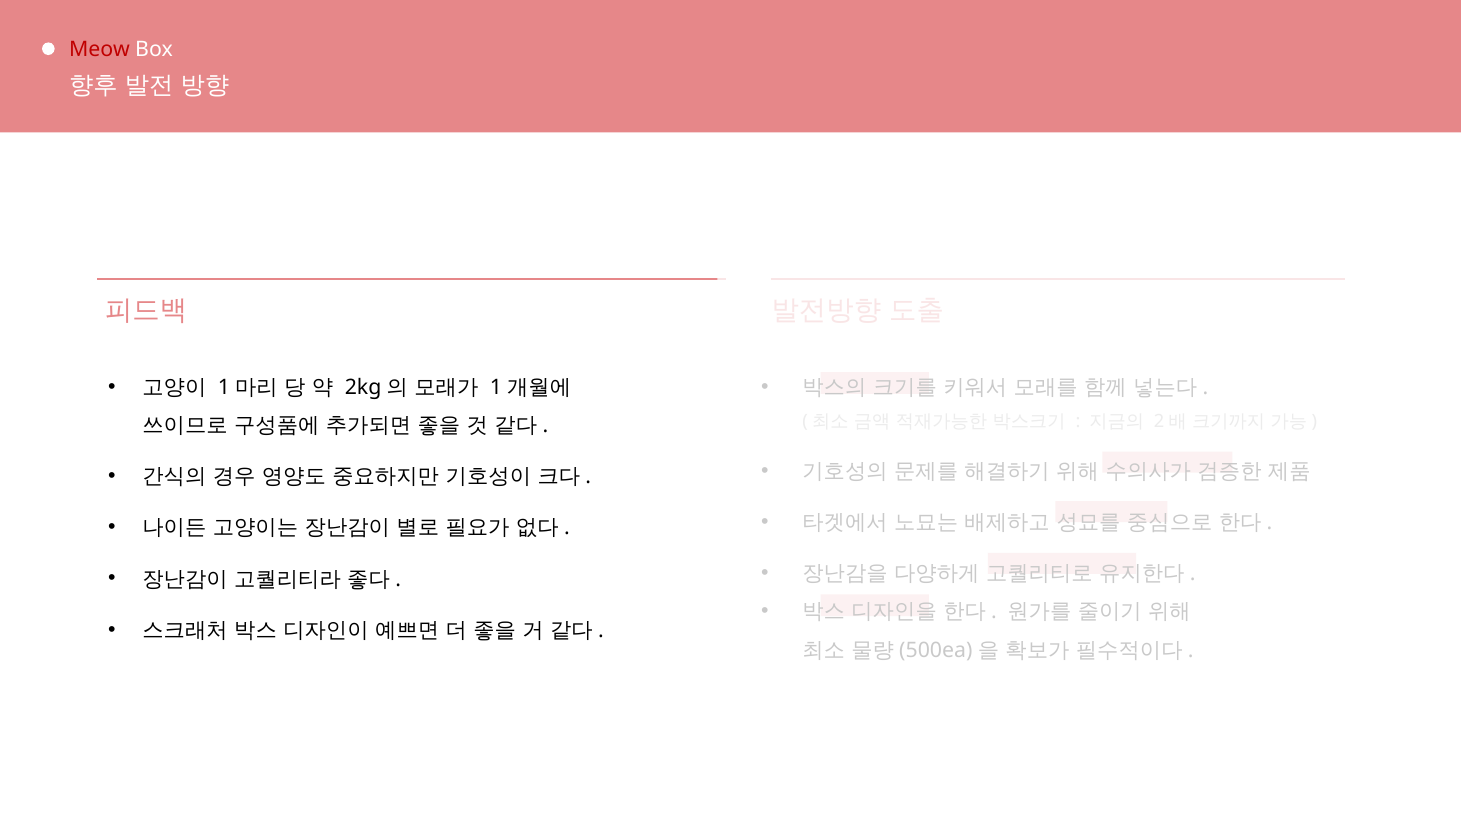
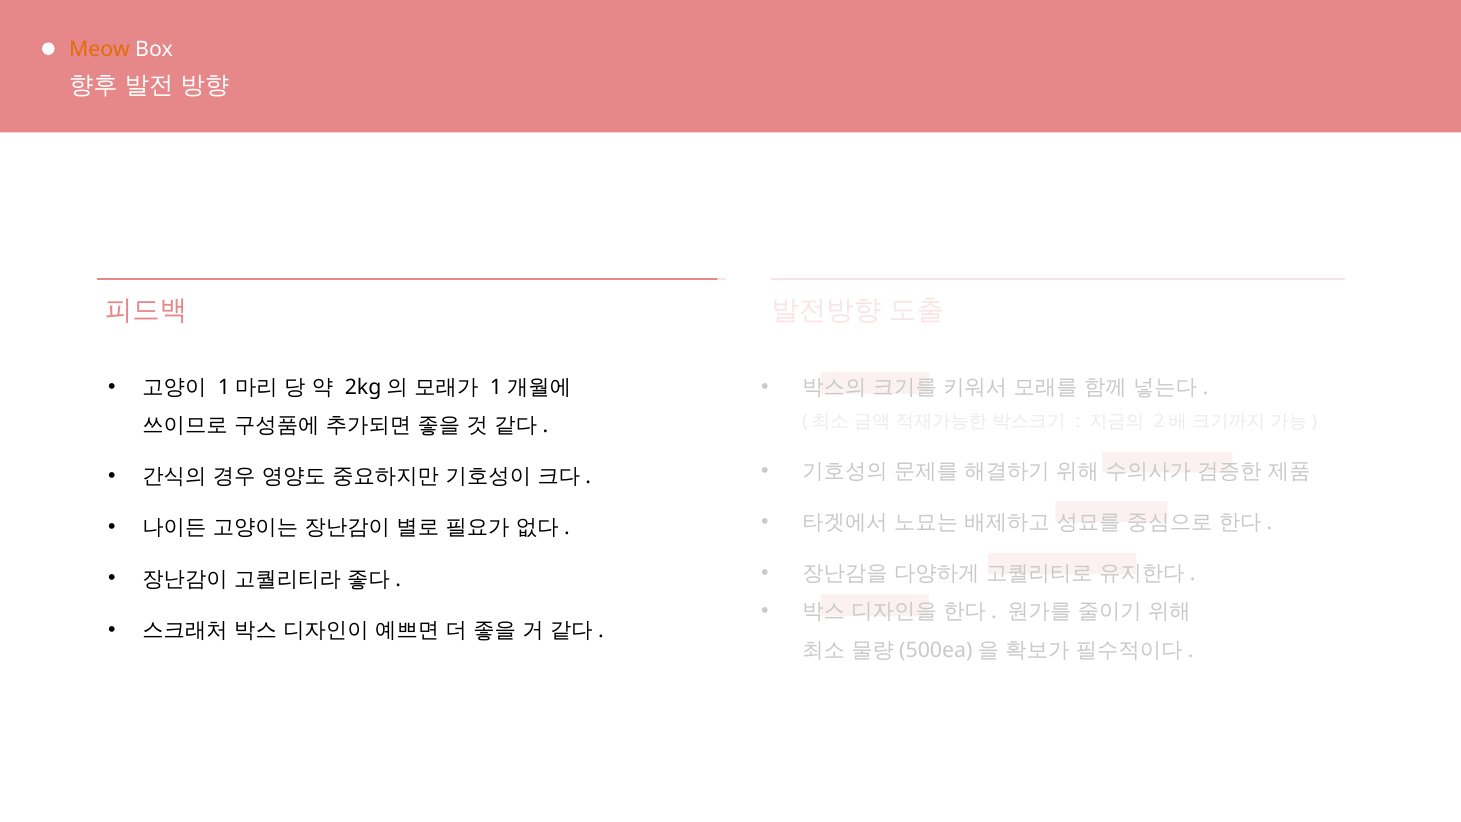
Meow colour: red -> orange (99, 50)
